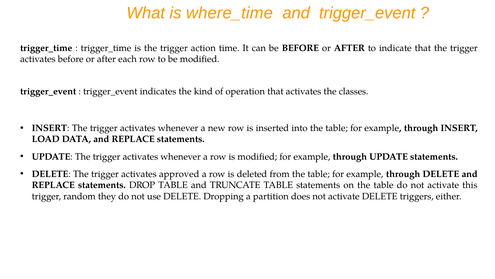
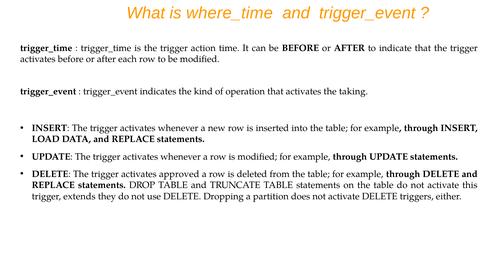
classes: classes -> taking (353, 91)
random: random -> extends (79, 196)
